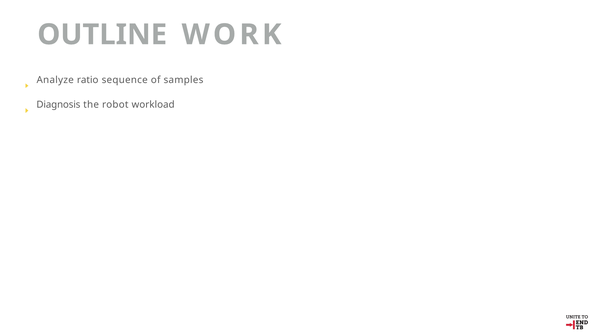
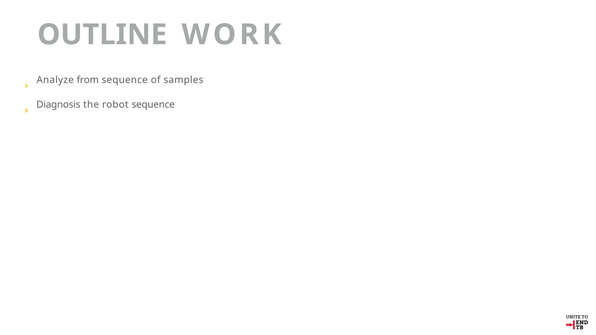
ratio: ratio -> from (88, 80)
robot workload: workload -> sequence (153, 105)
